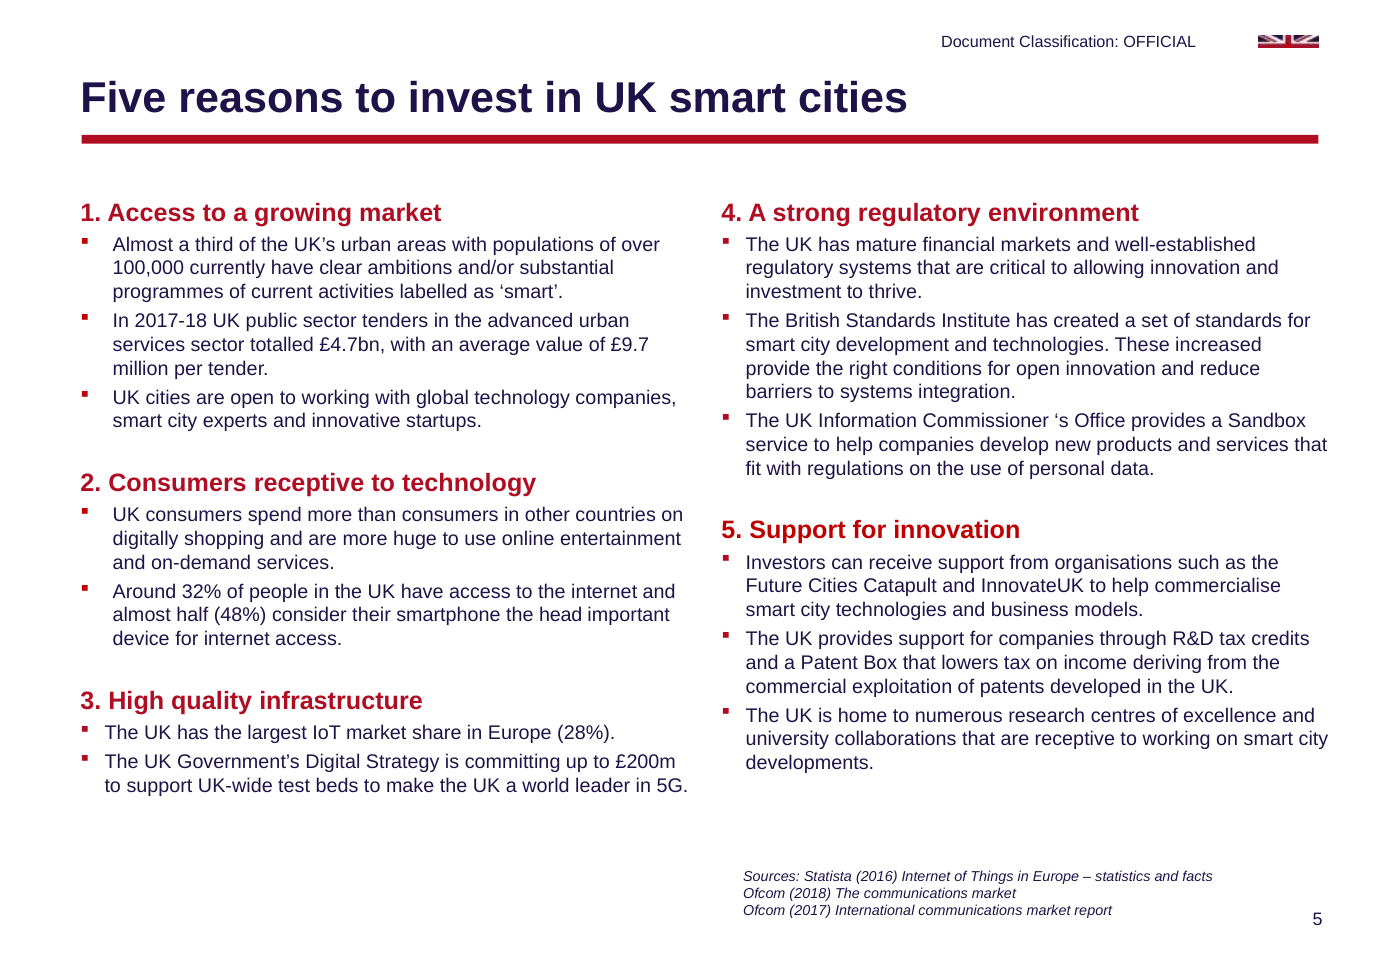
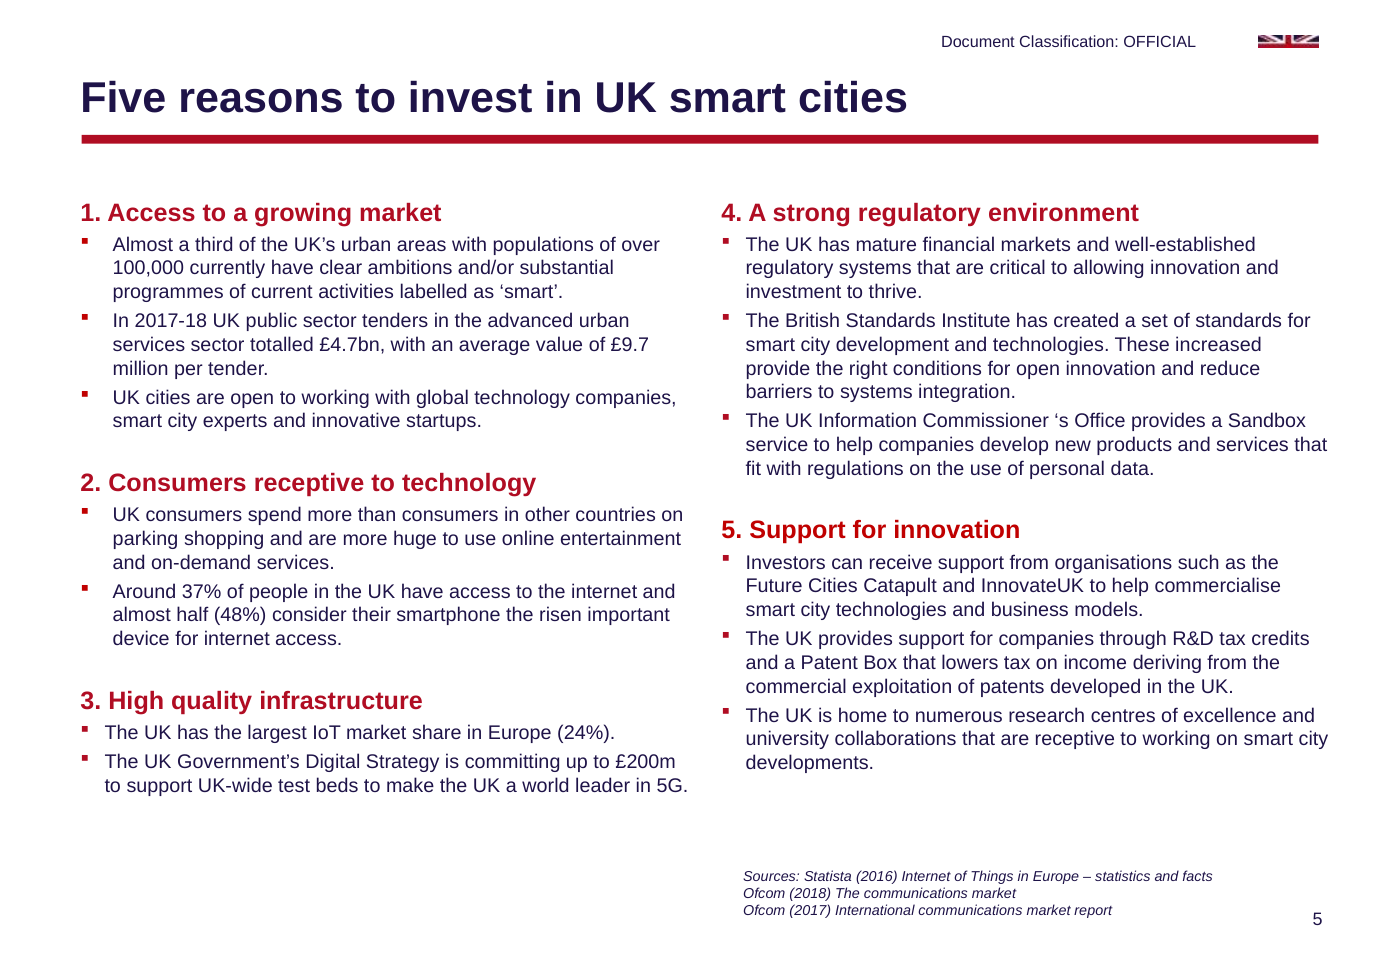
digitally: digitally -> parking (146, 539)
32%: 32% -> 37% (202, 592)
head: head -> risen (561, 616)
28%: 28% -> 24% (586, 733)
